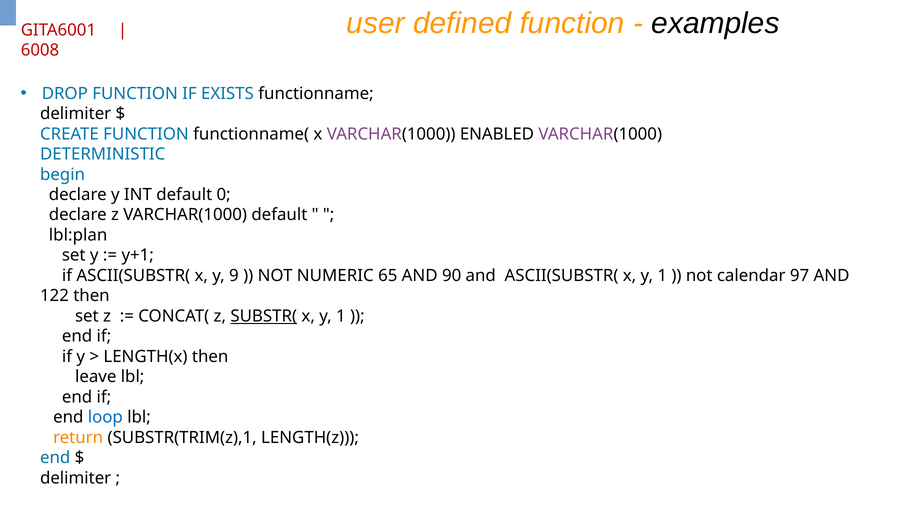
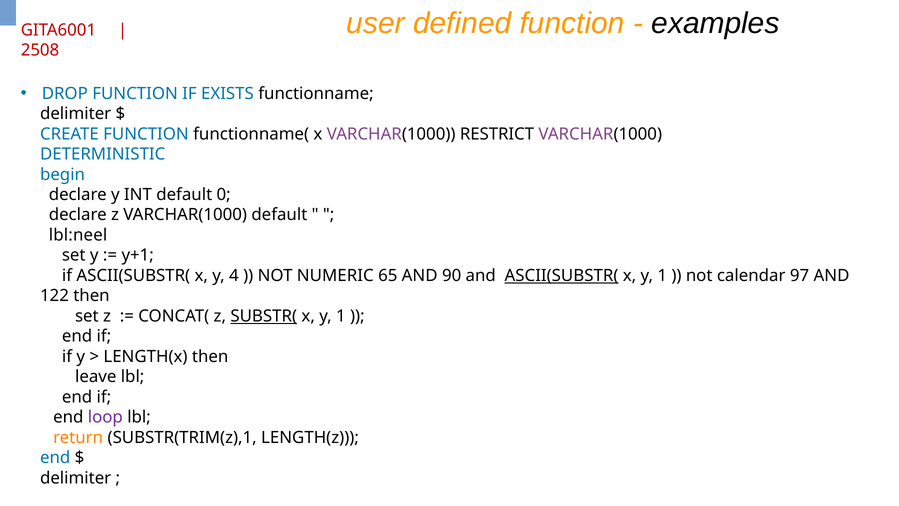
6008: 6008 -> 2508 (40, 50)
ENABLED: ENABLED -> RESTRICT (497, 134)
lbl:plan: lbl:plan -> lbl:neel (78, 235)
9: 9 -> 4 (234, 275)
ASCII(SUBSTR( underline: none -> present (562, 275)
loop colour: blue -> purple (105, 417)
